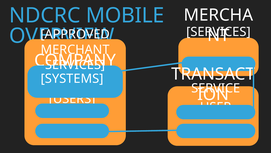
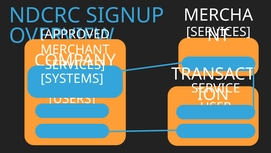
MOBILE: MOBILE -> SIGNUP (125, 15)
